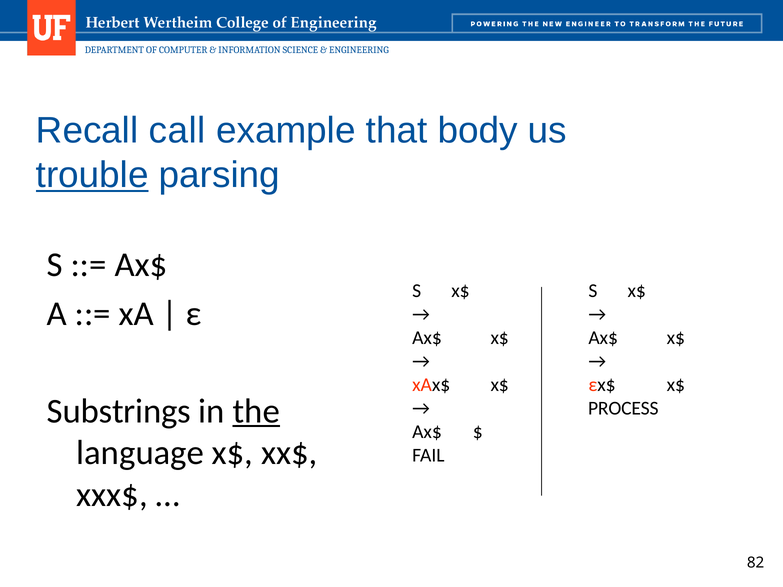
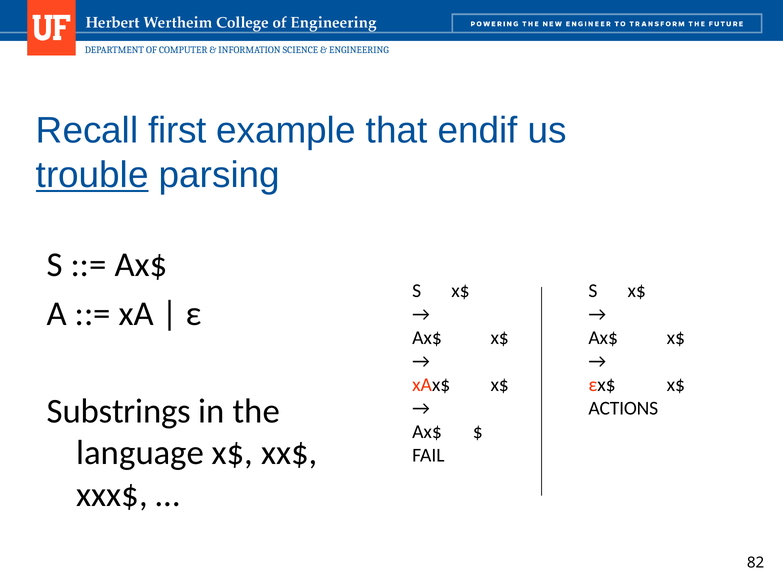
call: call -> first (177, 131)
body: body -> endif (478, 131)
the underline: present -> none (256, 411)
PROCESS: PROCESS -> ACTIONS (623, 408)
